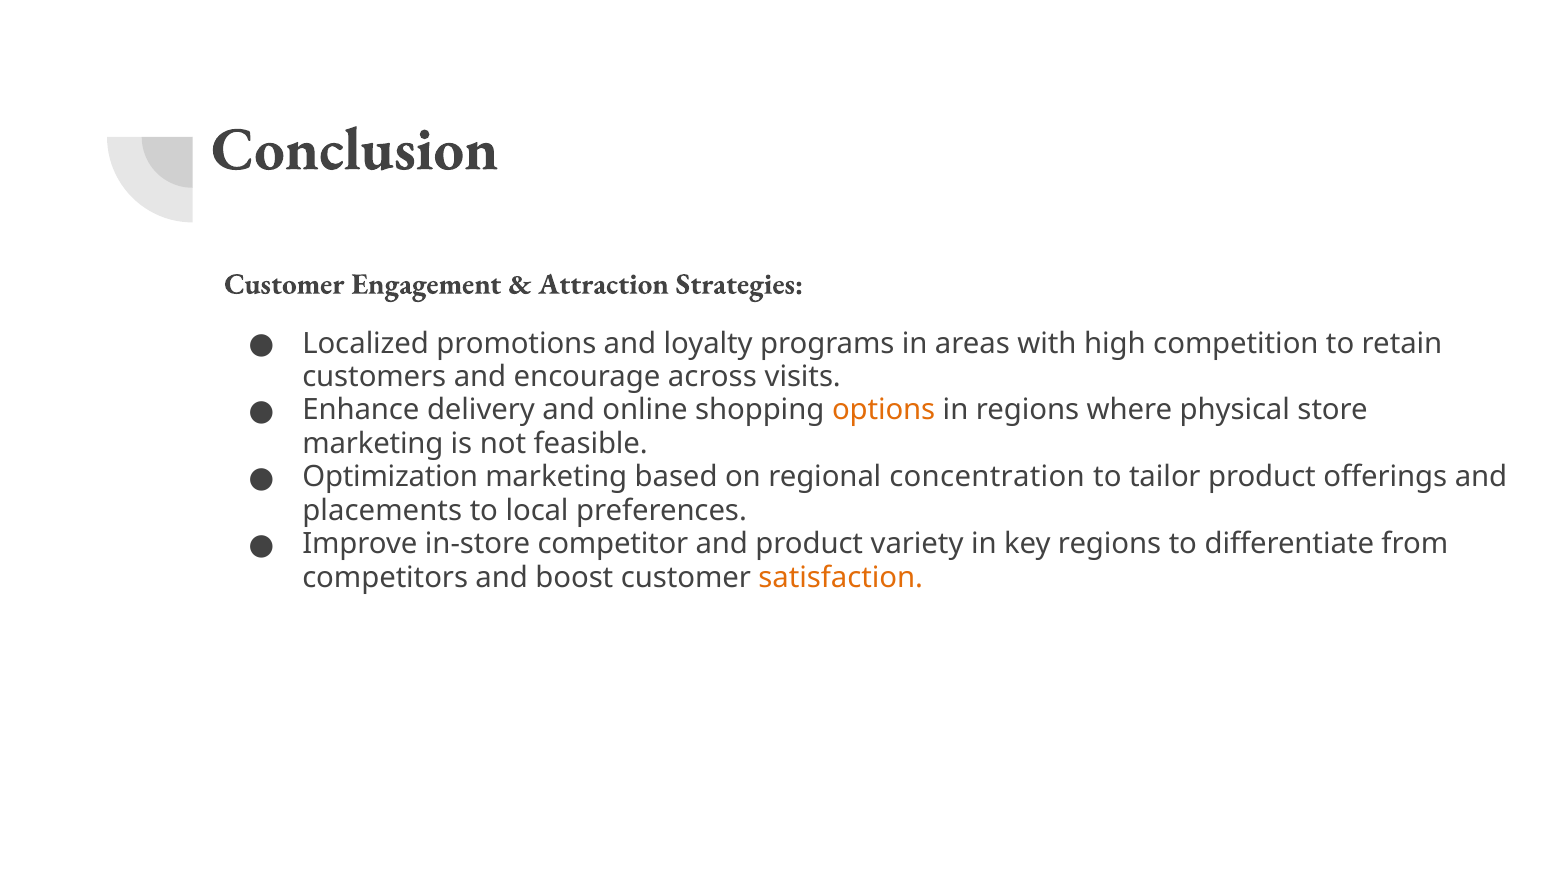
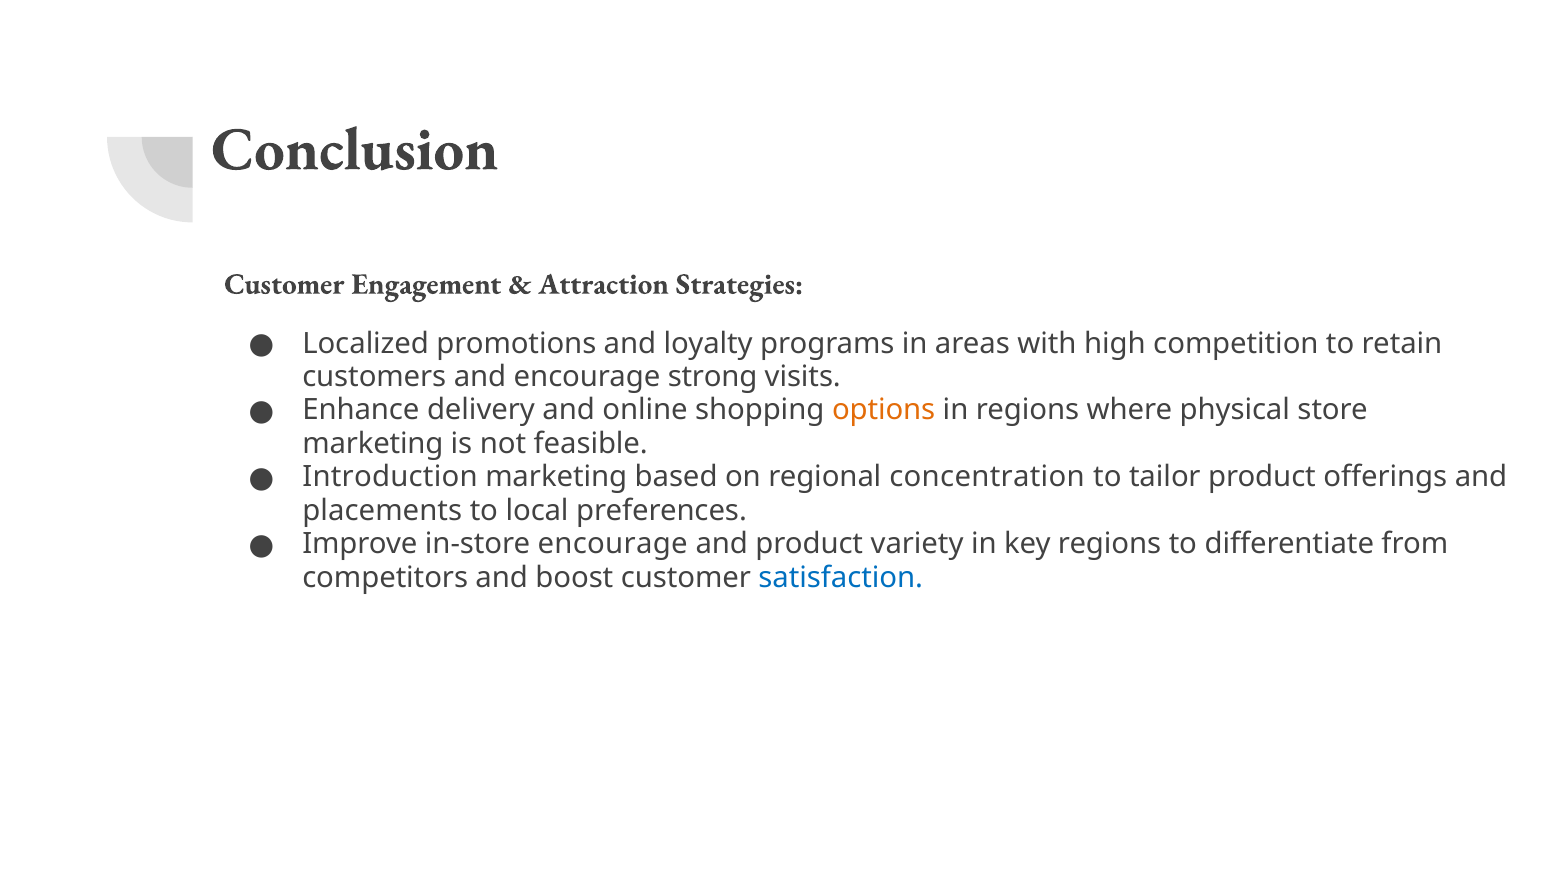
across: across -> strong (713, 377)
Optimization: Optimization -> Introduction (390, 477)
in-store competitor: competitor -> encourage (613, 544)
satisfaction colour: orange -> blue (841, 577)
